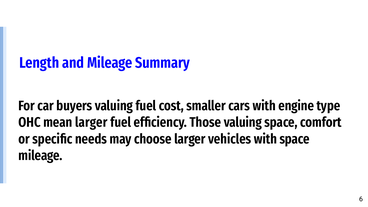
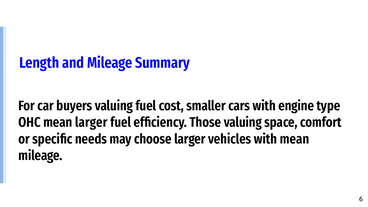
with space: space -> mean (294, 139)
